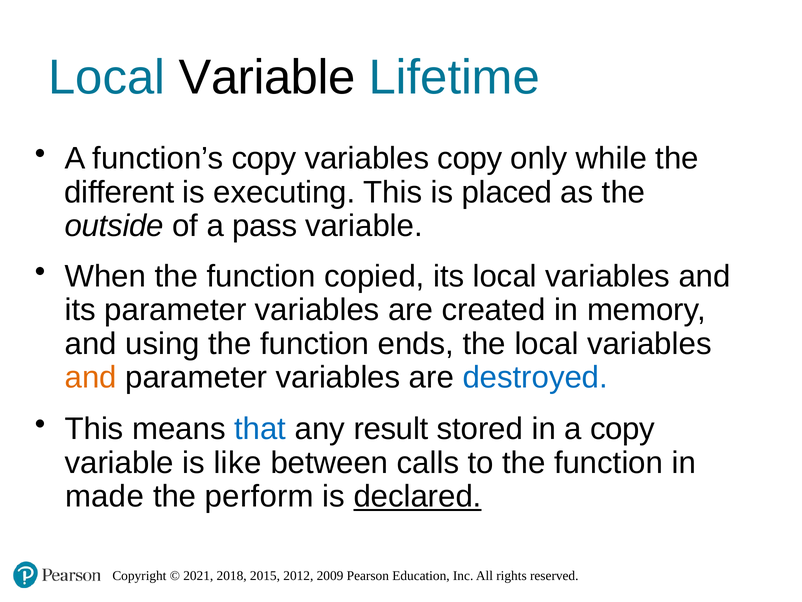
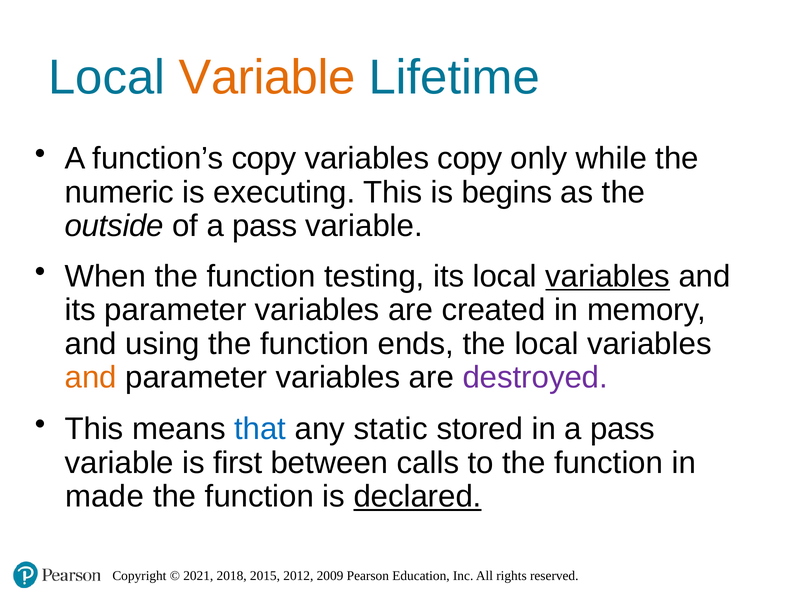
Variable colour: black -> orange (267, 78)
different: different -> numeric (119, 192)
placed: placed -> begins (507, 192)
copied: copied -> testing (374, 276)
variables underline: none -> present (608, 276)
destroyed colour: blue -> purple (535, 377)
result: result -> static (391, 429)
in a copy: copy -> pass (623, 429)
like: like -> first (238, 462)
perform: perform -> function (259, 496)
